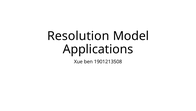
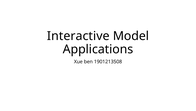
Resolution: Resolution -> Interactive (78, 36)
